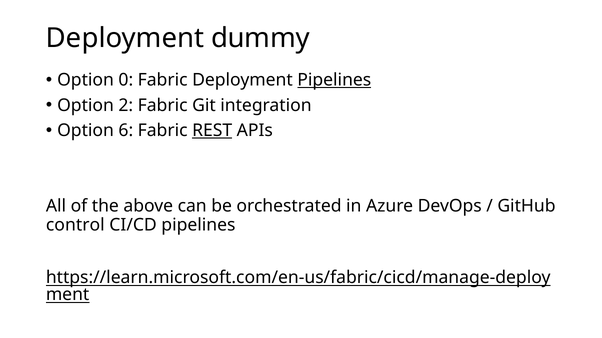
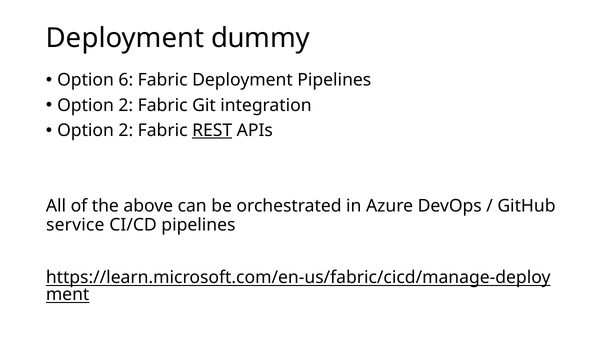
0: 0 -> 6 (126, 80)
Pipelines underline: present -> none (334, 80)
6: 6 -> 2 (126, 131)
control: control -> service (75, 225)
